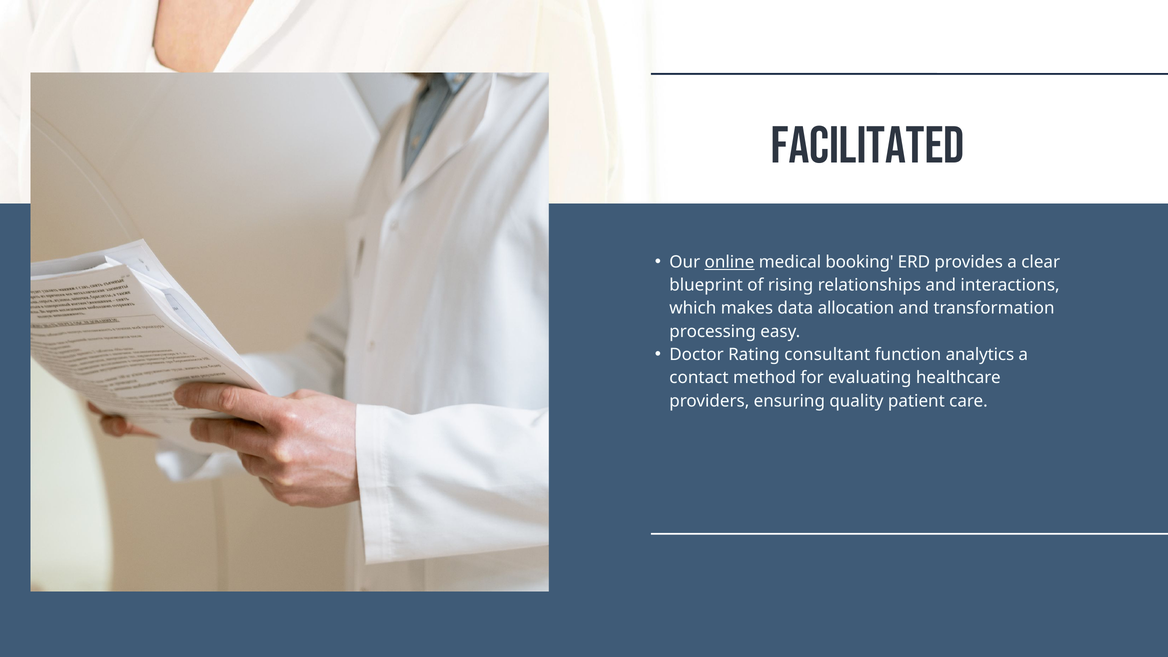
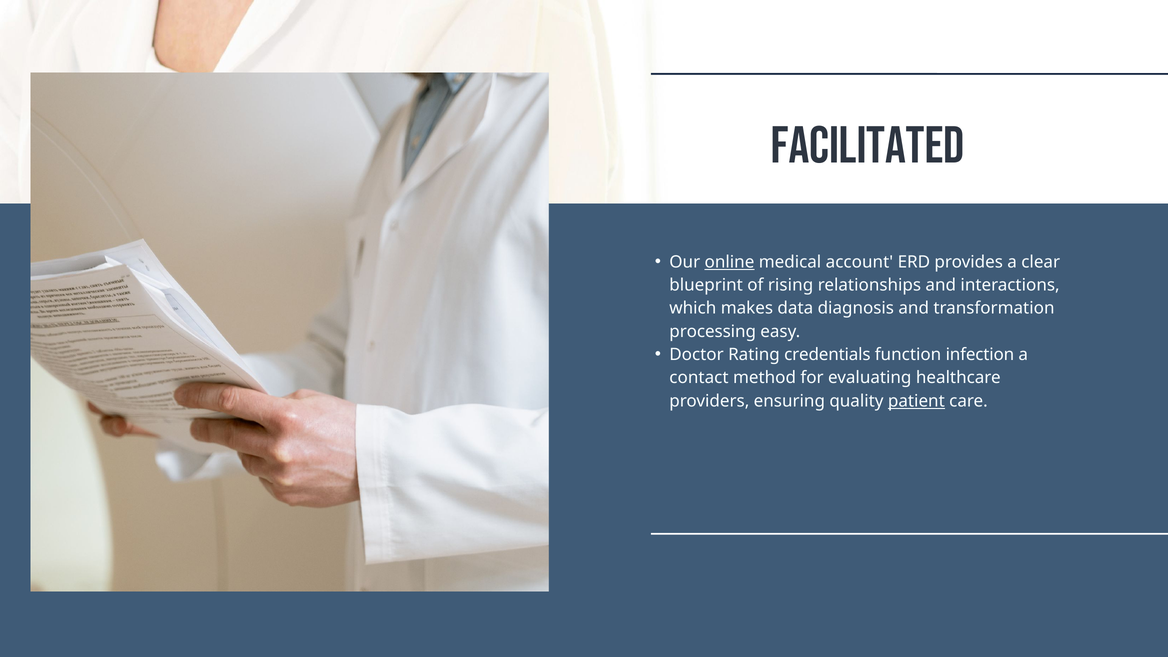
booking: booking -> account (859, 262)
allocation: allocation -> diagnosis (856, 308)
consultant: consultant -> credentials (827, 355)
analytics: analytics -> infection (980, 355)
patient underline: none -> present (916, 401)
